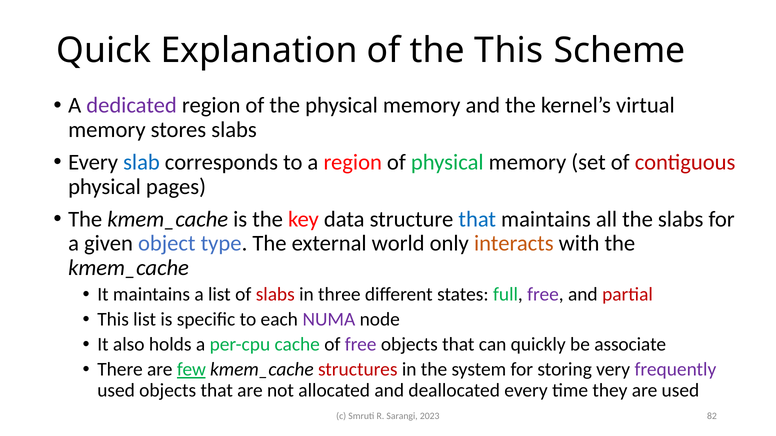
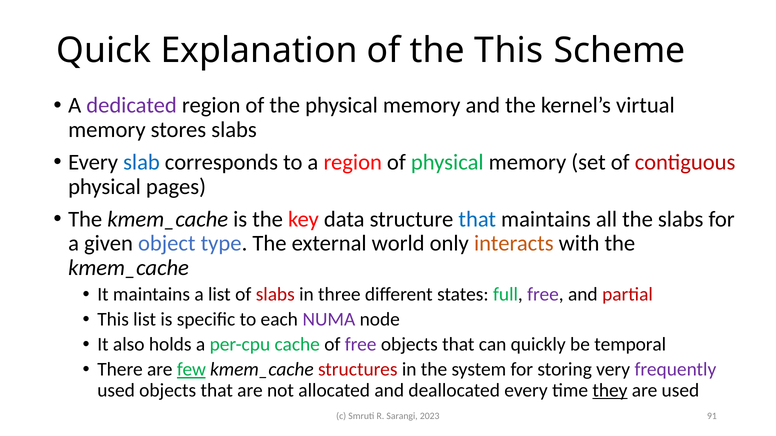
associate: associate -> temporal (630, 345)
they underline: none -> present (610, 391)
82: 82 -> 91 (712, 417)
